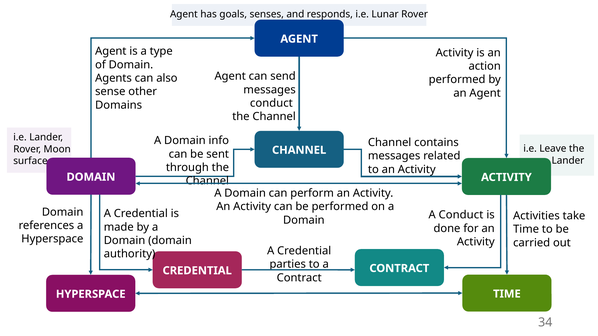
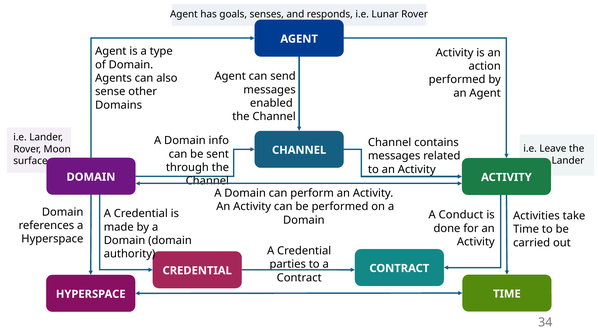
conduct: conduct -> enabled (271, 103)
